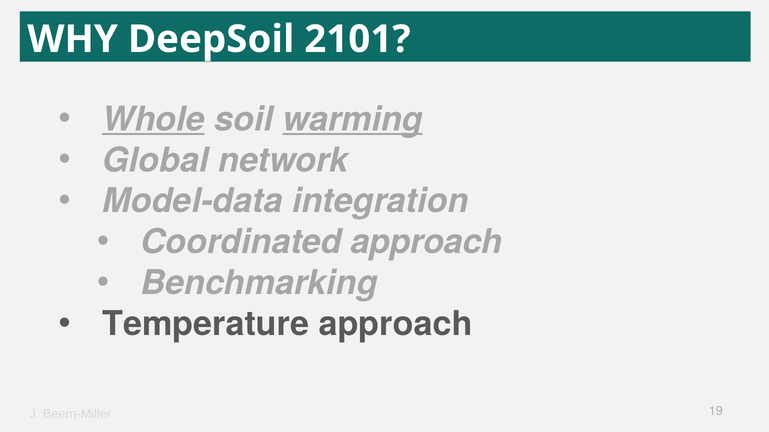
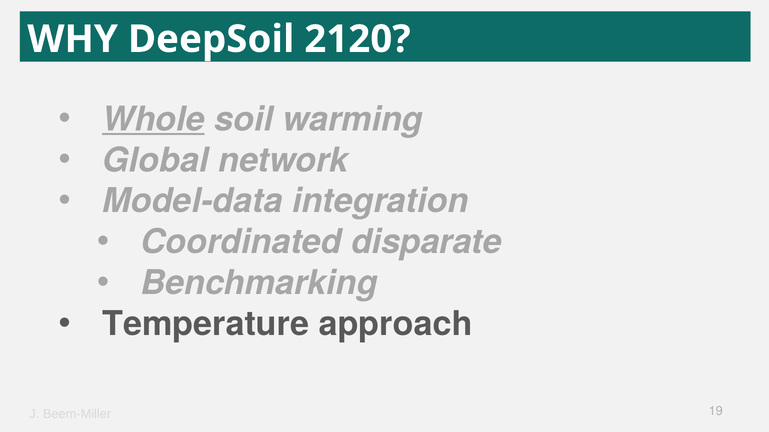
2101: 2101 -> 2120 (357, 39)
warming underline: present -> none (353, 119)
Coordinated approach: approach -> disparate (426, 243)
